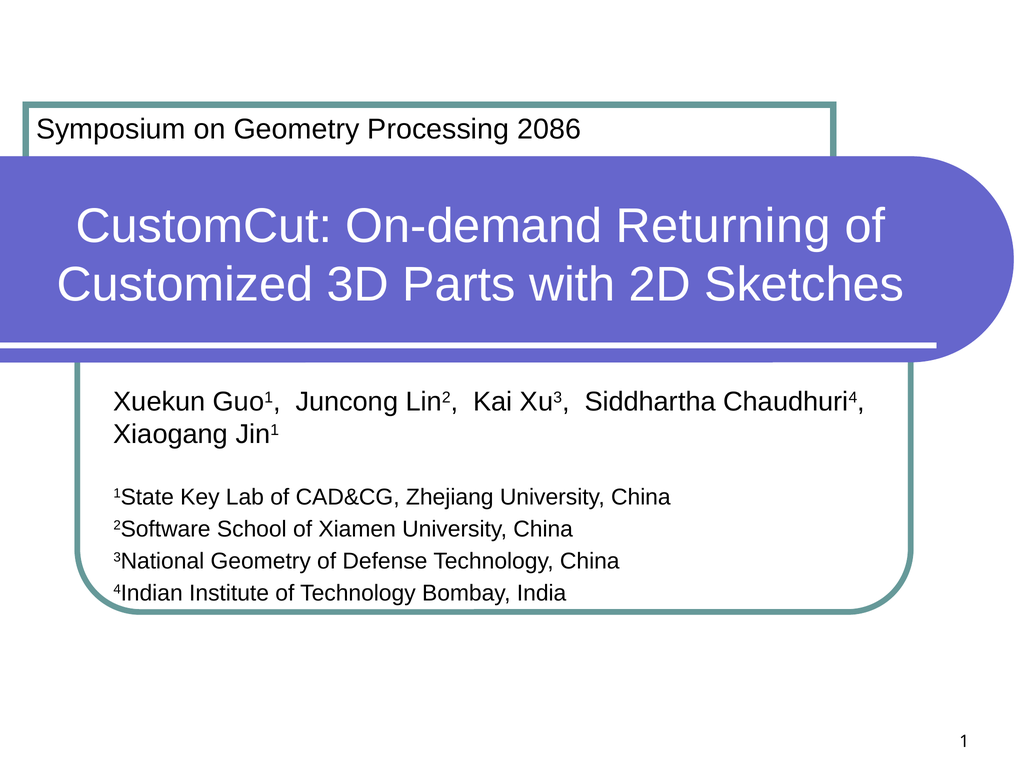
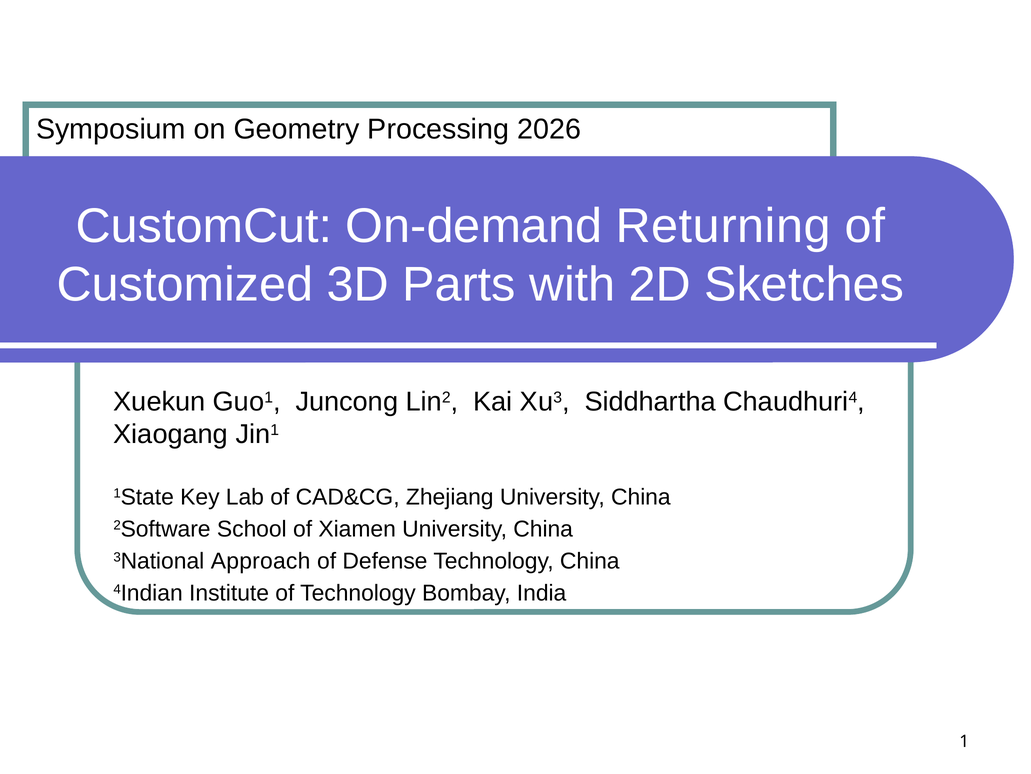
2086: 2086 -> 2026 (549, 129)
3National Geometry: Geometry -> Approach (261, 561)
